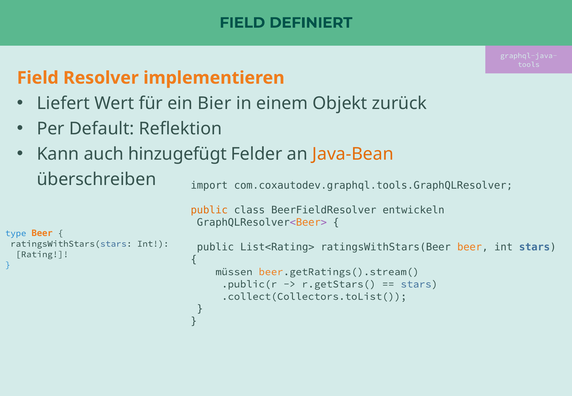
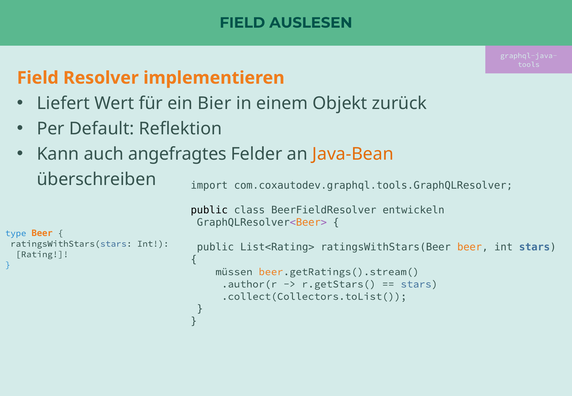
DEFINIERT: DEFINIERT -> AUSLESEN (311, 23)
hinzugefügt: hinzugefügt -> angefragtes (177, 154)
public colour: orange -> black (209, 210)
.public(r: .public(r -> .author(r (249, 284)
